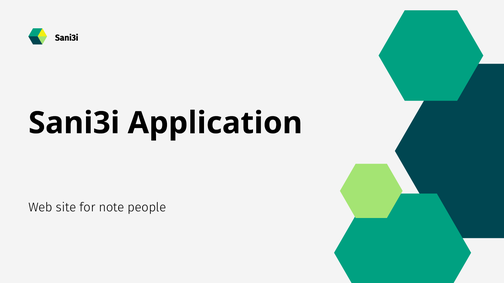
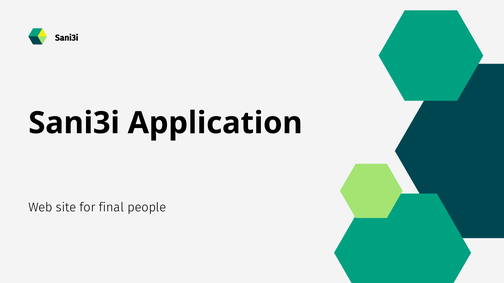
note: note -> final (111, 208)
